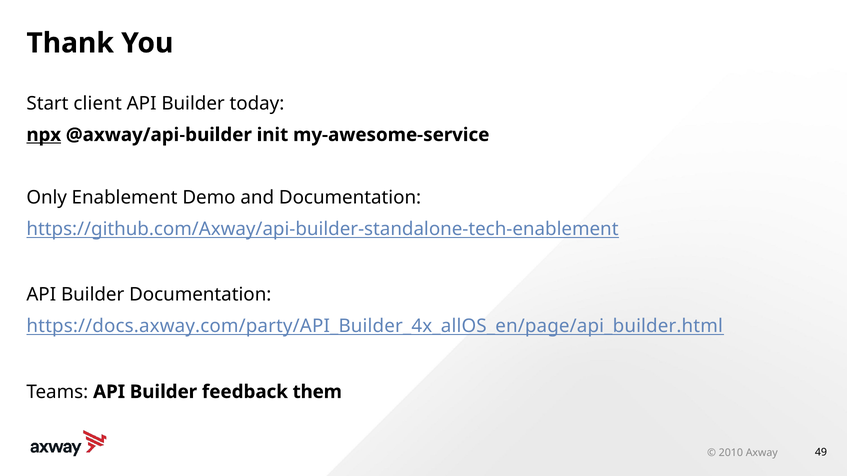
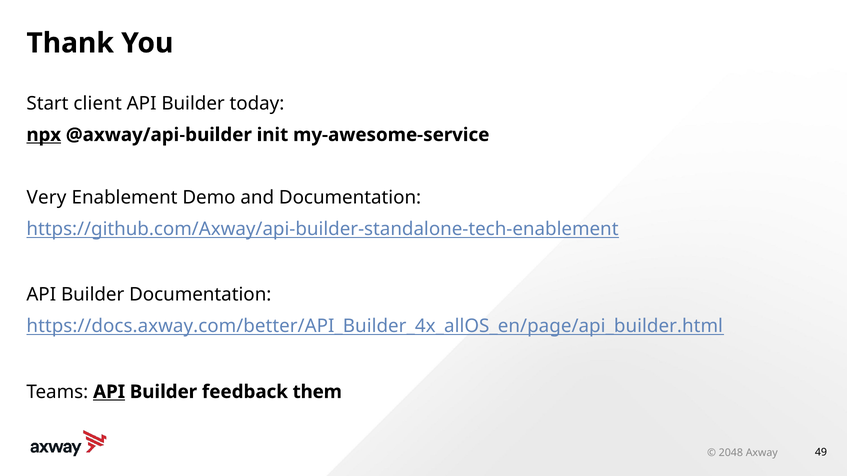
Only: Only -> Very (47, 198)
https://docs.axway.com/party/API_Builder_4x_allOS_en/page/api_builder.html: https://docs.axway.com/party/API_Builder_4x_allOS_en/page/api_builder.html -> https://docs.axway.com/better/API_Builder_4x_allOS_en/page/api_builder.html (375, 326)
API underline: none -> present (109, 392)
2010: 2010 -> 2048 (731, 453)
